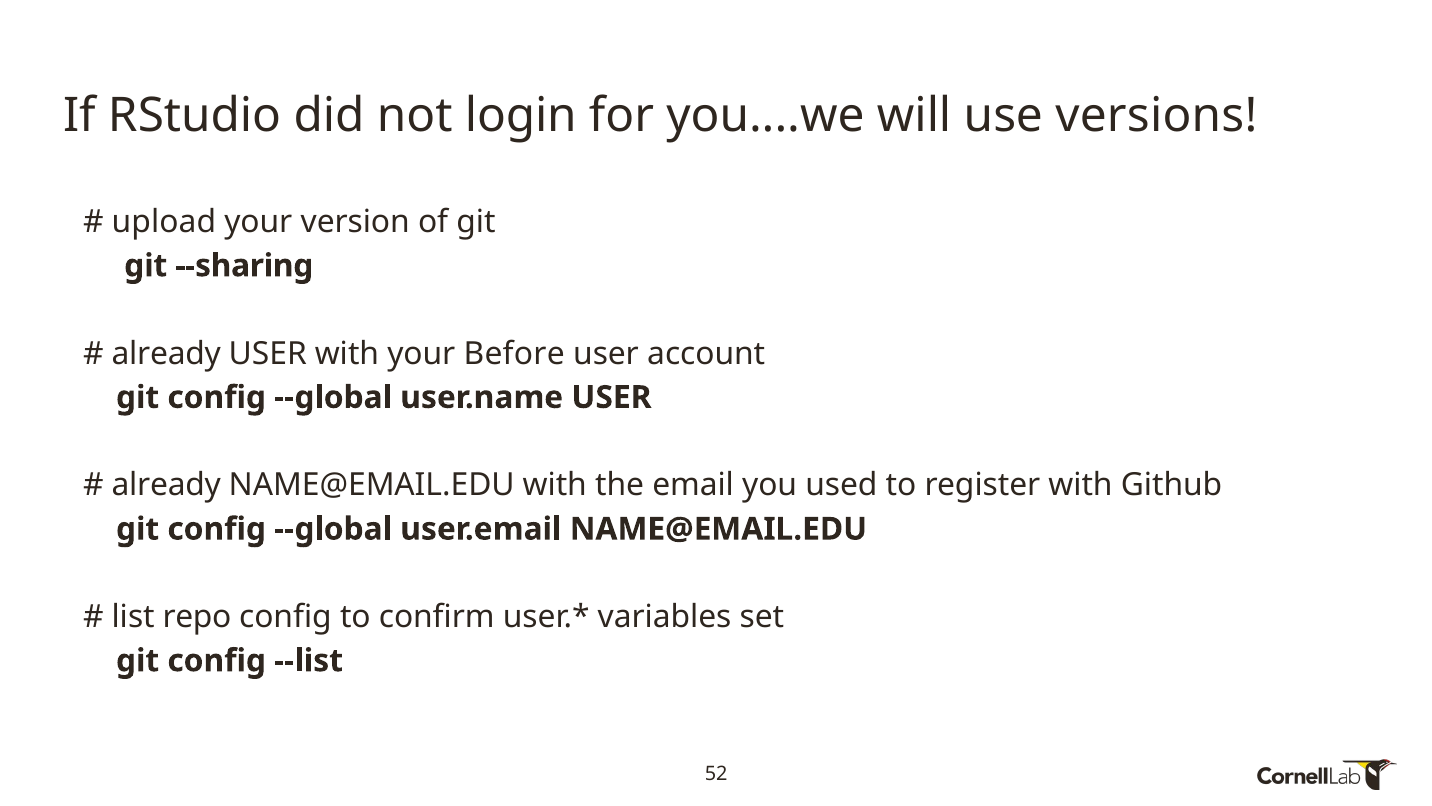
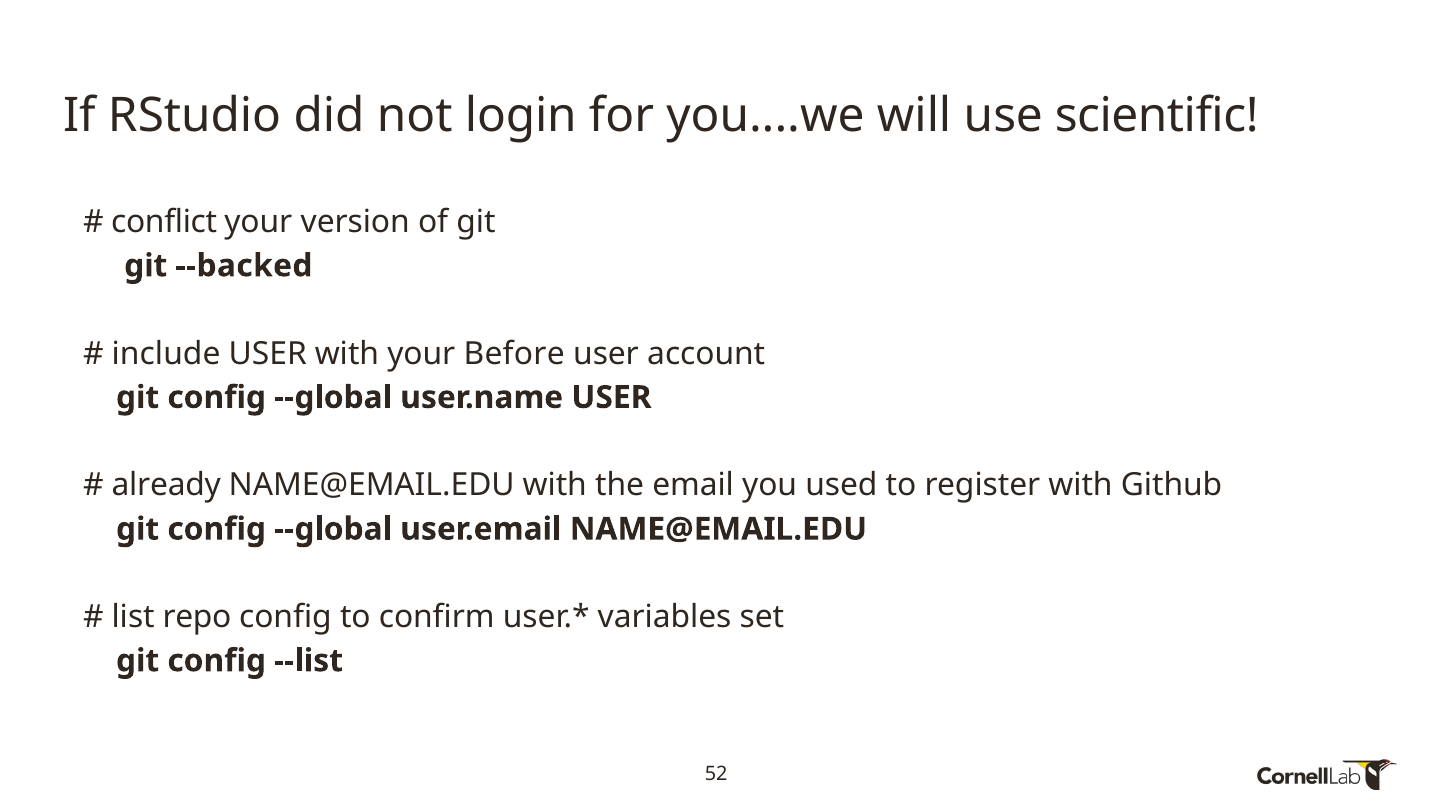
versions: versions -> scientific (1157, 116)
upload: upload -> conflict (164, 222)
--sharing: --sharing -> --backed (244, 266)
already: already -> include (166, 353)
